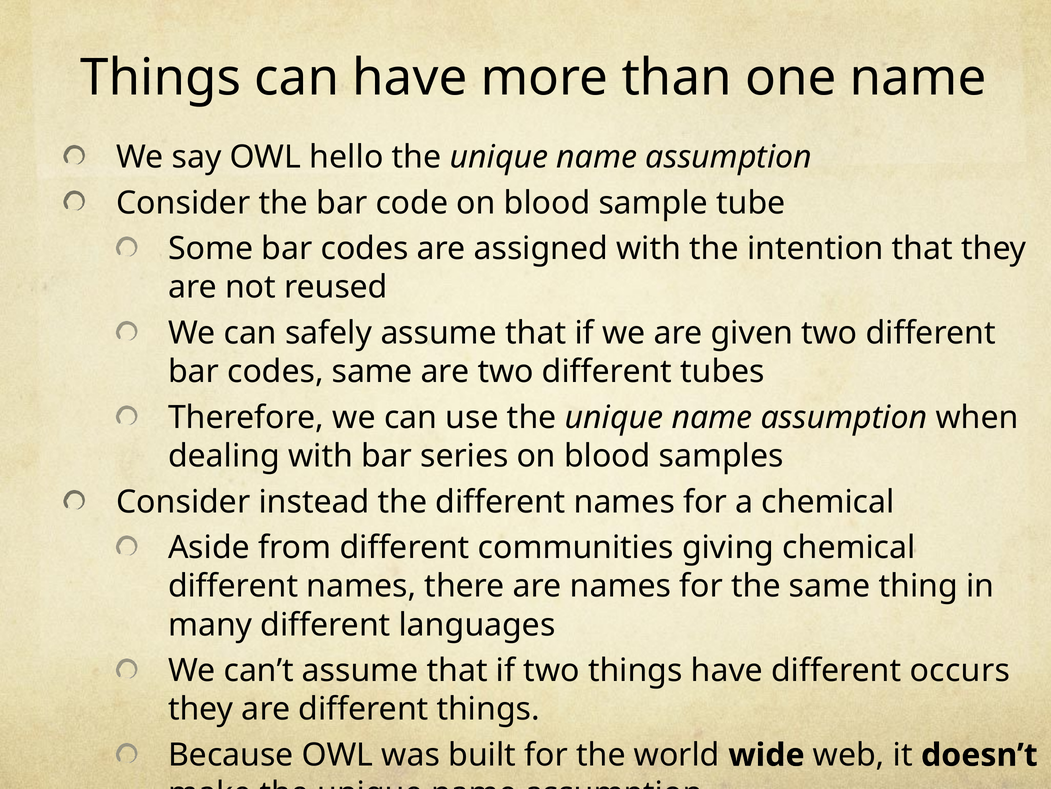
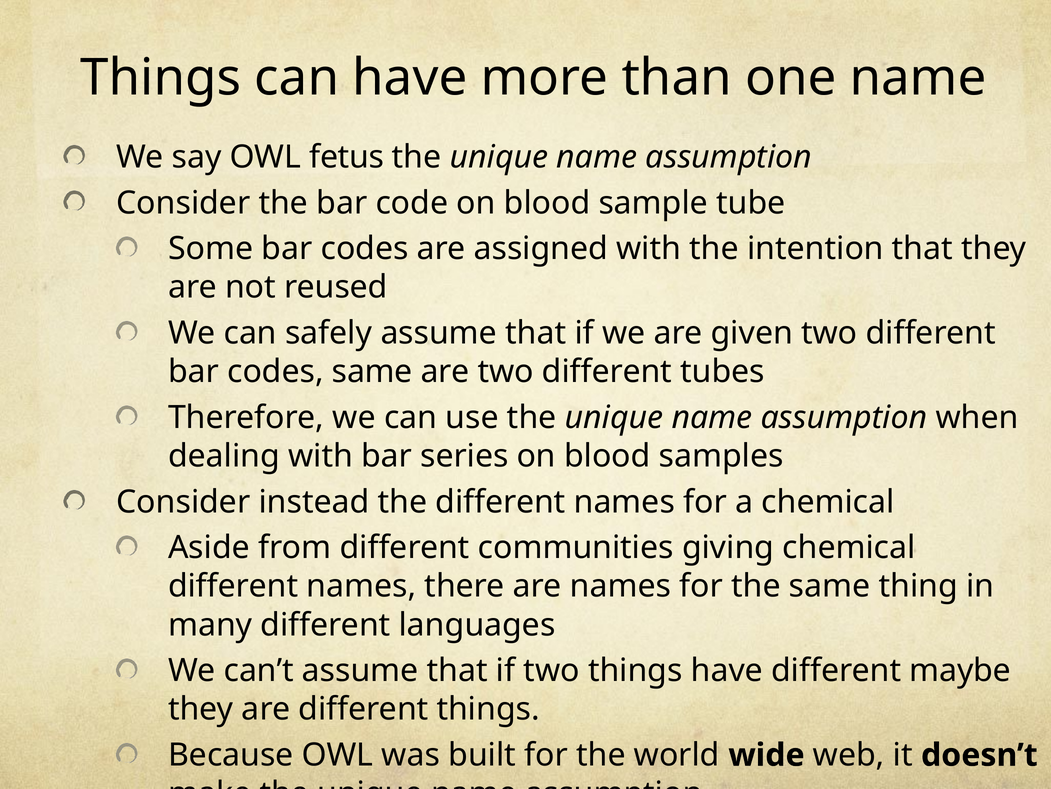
hello: hello -> fetus (347, 157)
occurs: occurs -> maybe (960, 670)
